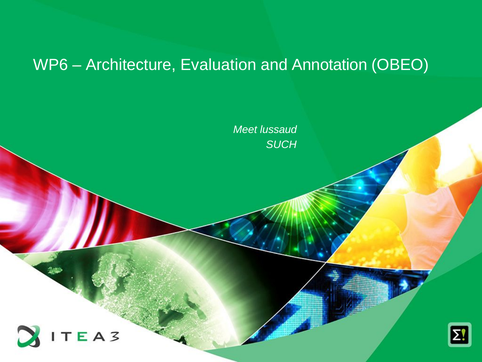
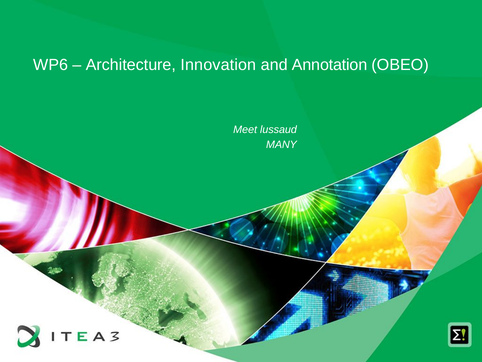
Evaluation: Evaluation -> Innovation (218, 65)
SUCH: SUCH -> MANY (281, 145)
